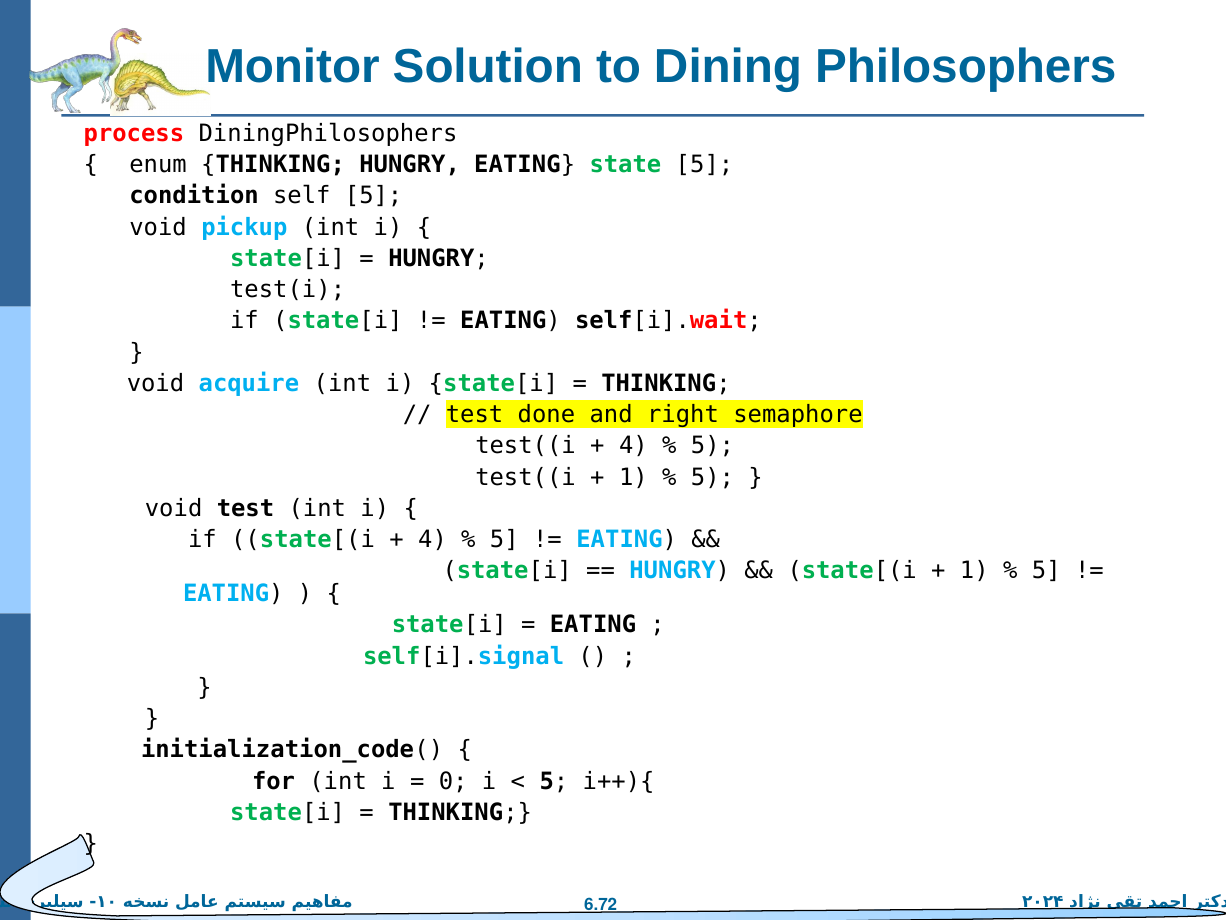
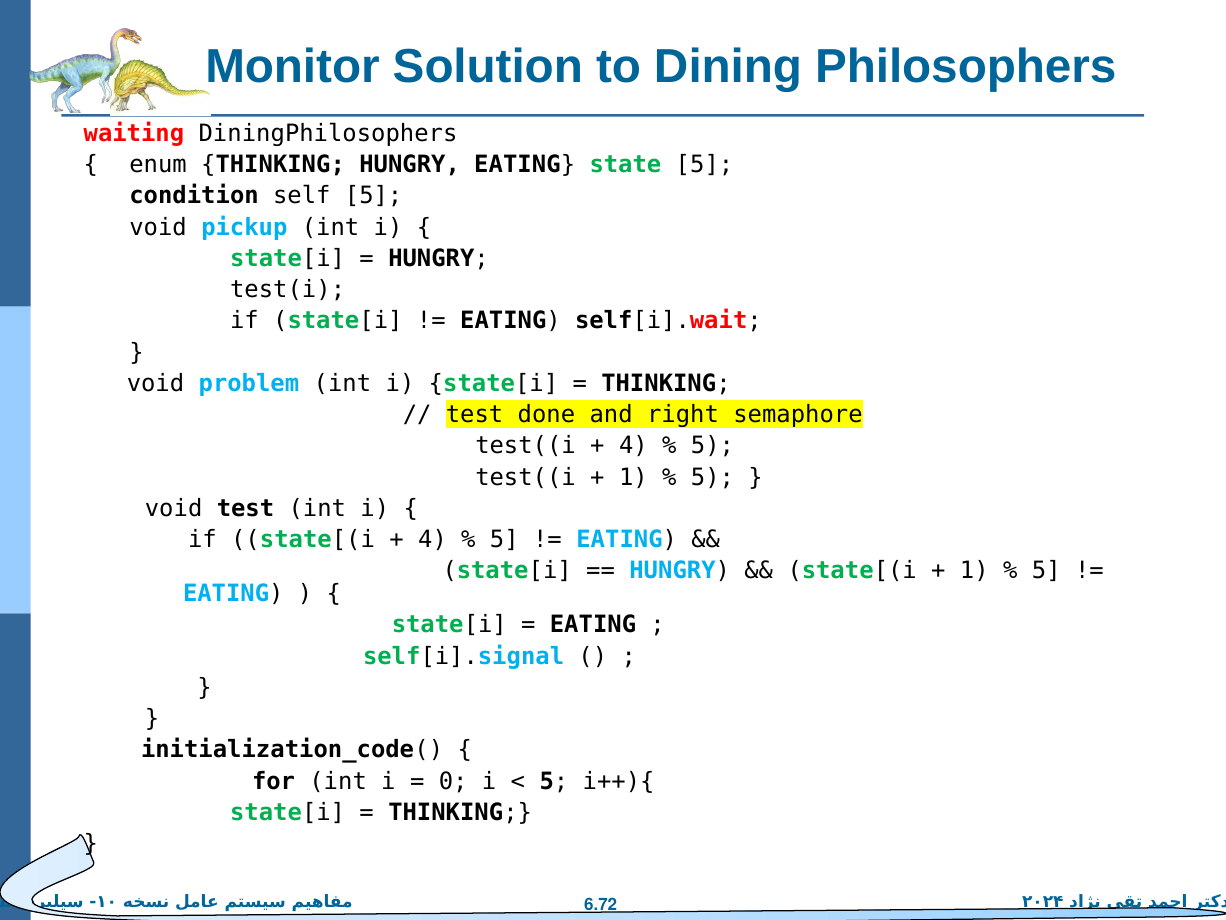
process: process -> waiting (134, 133)
acquire: acquire -> problem (249, 383)
